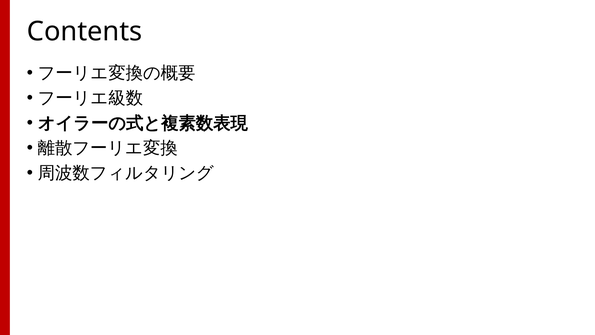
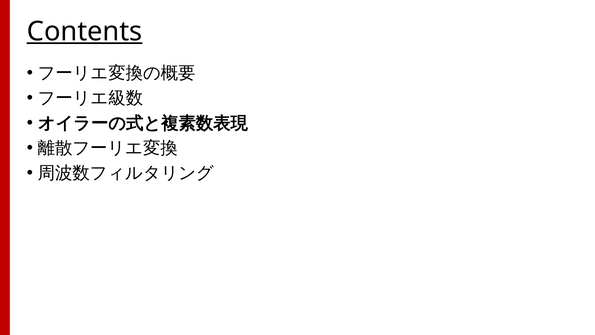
Contents underline: none -> present (85, 32)
